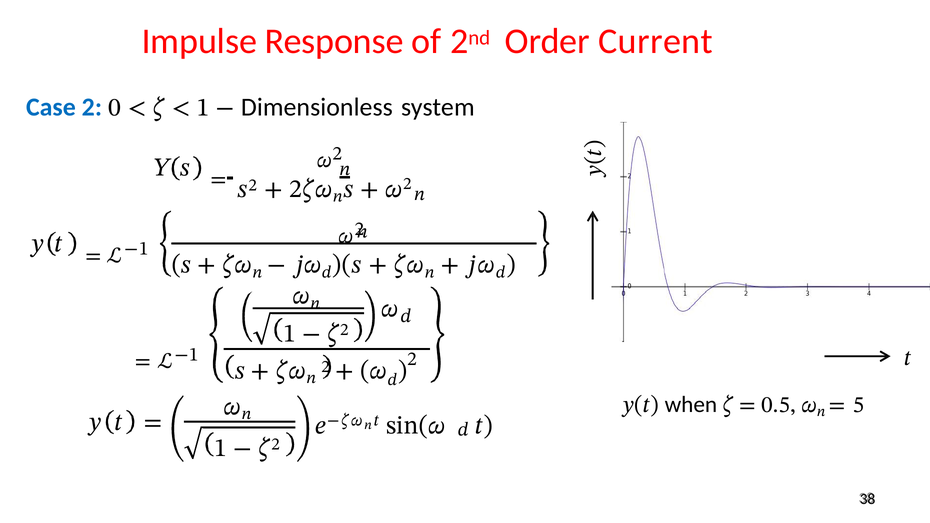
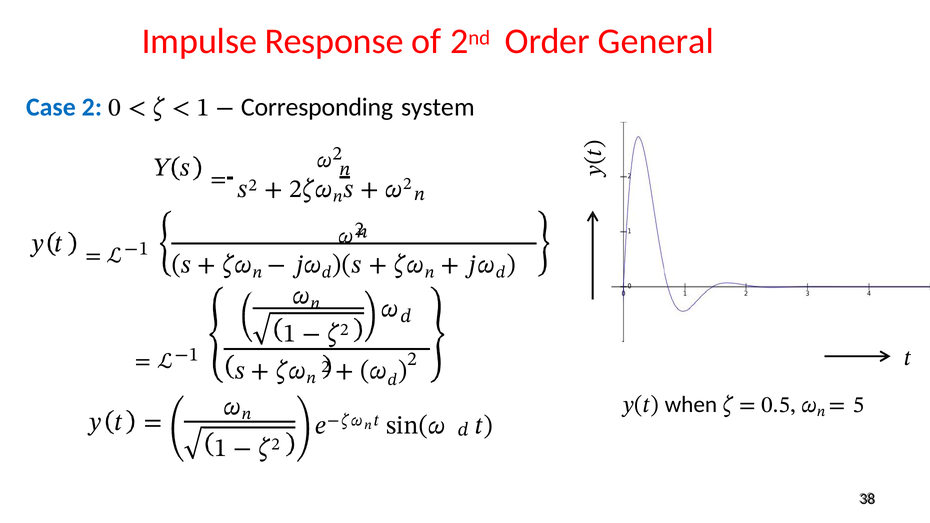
Current: Current -> General (656, 41)
Dimensionless: Dimensionless -> Corresponding (317, 107)
